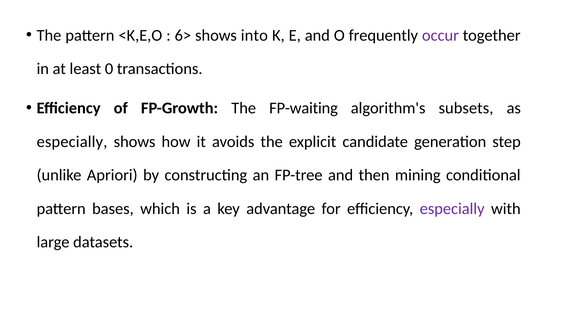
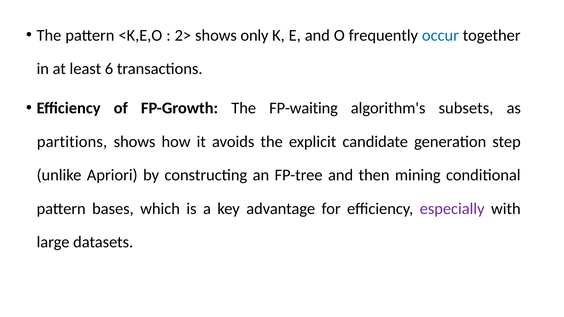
6>: 6> -> 2> (183, 35)
into: into -> only (255, 35)
occur colour: purple -> blue (440, 35)
0: 0 -> 6 (109, 69)
especially: especially -> partitions (72, 142)
